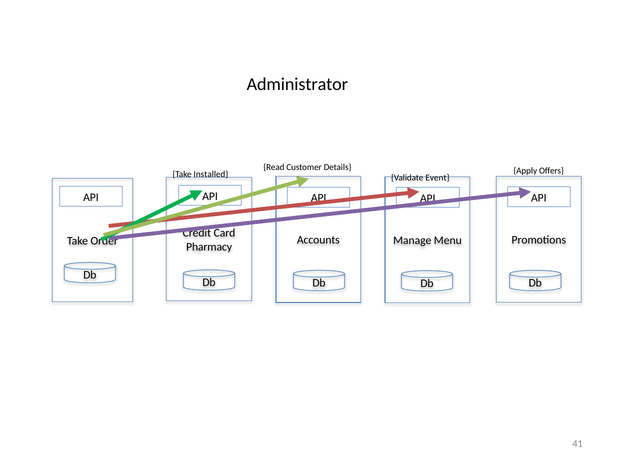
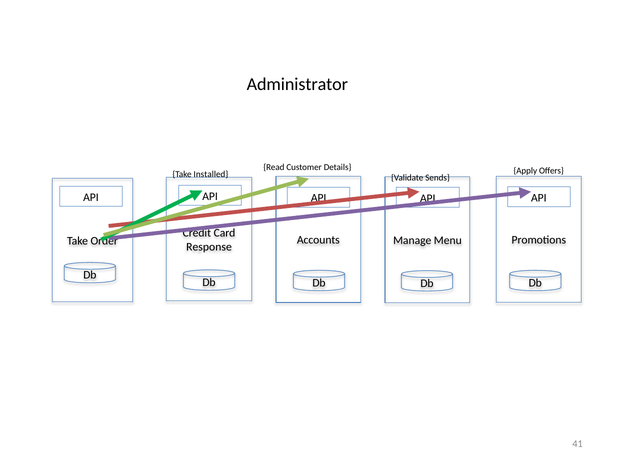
Event: Event -> Sends (438, 178)
Pharmacy: Pharmacy -> Response (209, 247)
